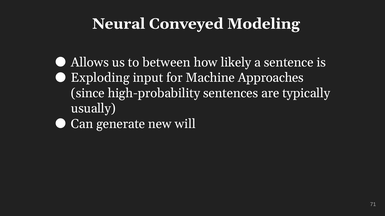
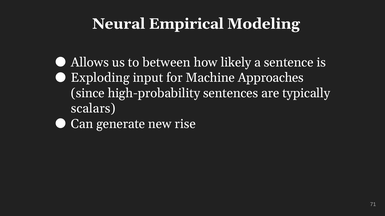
Conveyed: Conveyed -> Empirical (186, 24)
usually: usually -> scalars (93, 109)
will: will -> rise (185, 124)
